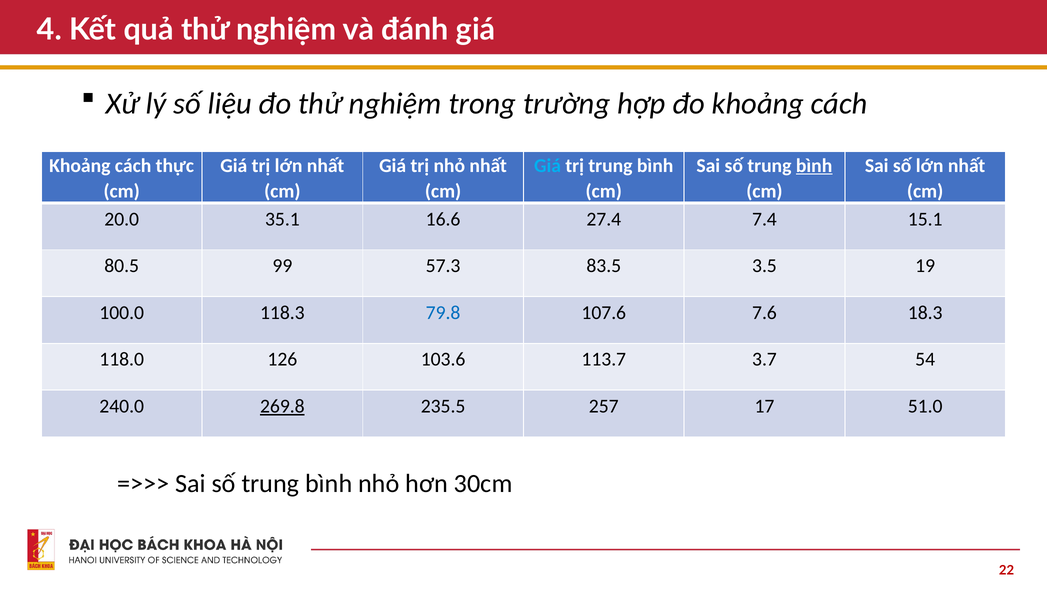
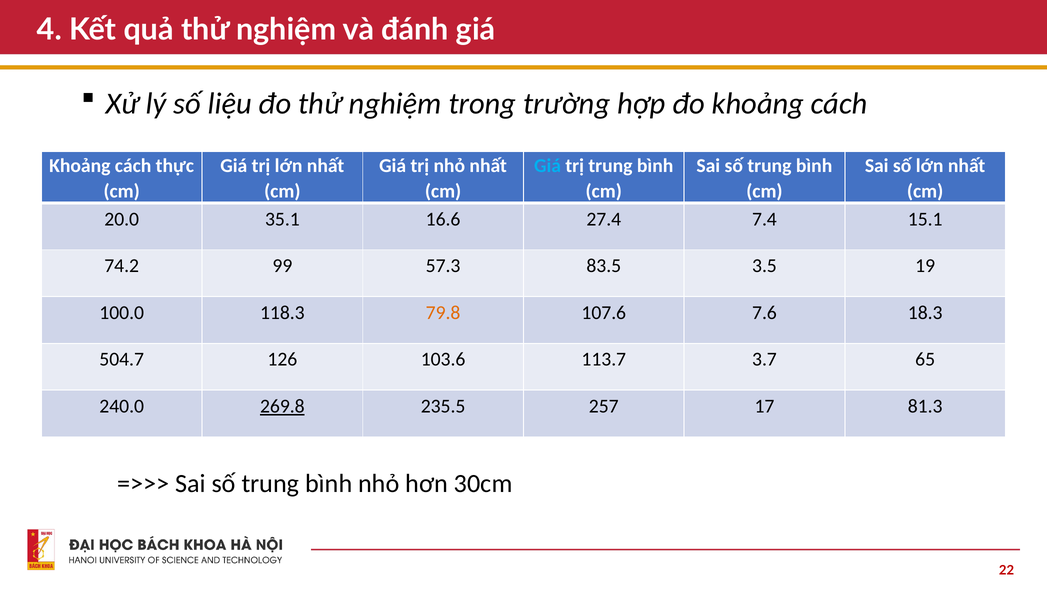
bình underline: present -> none (814, 166)
80.5: 80.5 -> 74.2 (122, 266)
79.8 colour: blue -> orange (443, 313)
118.0: 118.0 -> 504.7 (122, 359)
54: 54 -> 65 (925, 359)
51.0: 51.0 -> 81.3 (925, 406)
